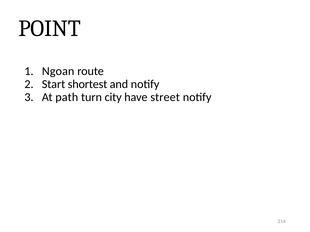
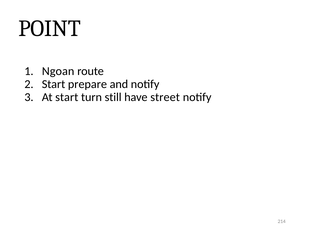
shortest: shortest -> prepare (87, 84)
At path: path -> start (67, 97)
city: city -> still (113, 97)
